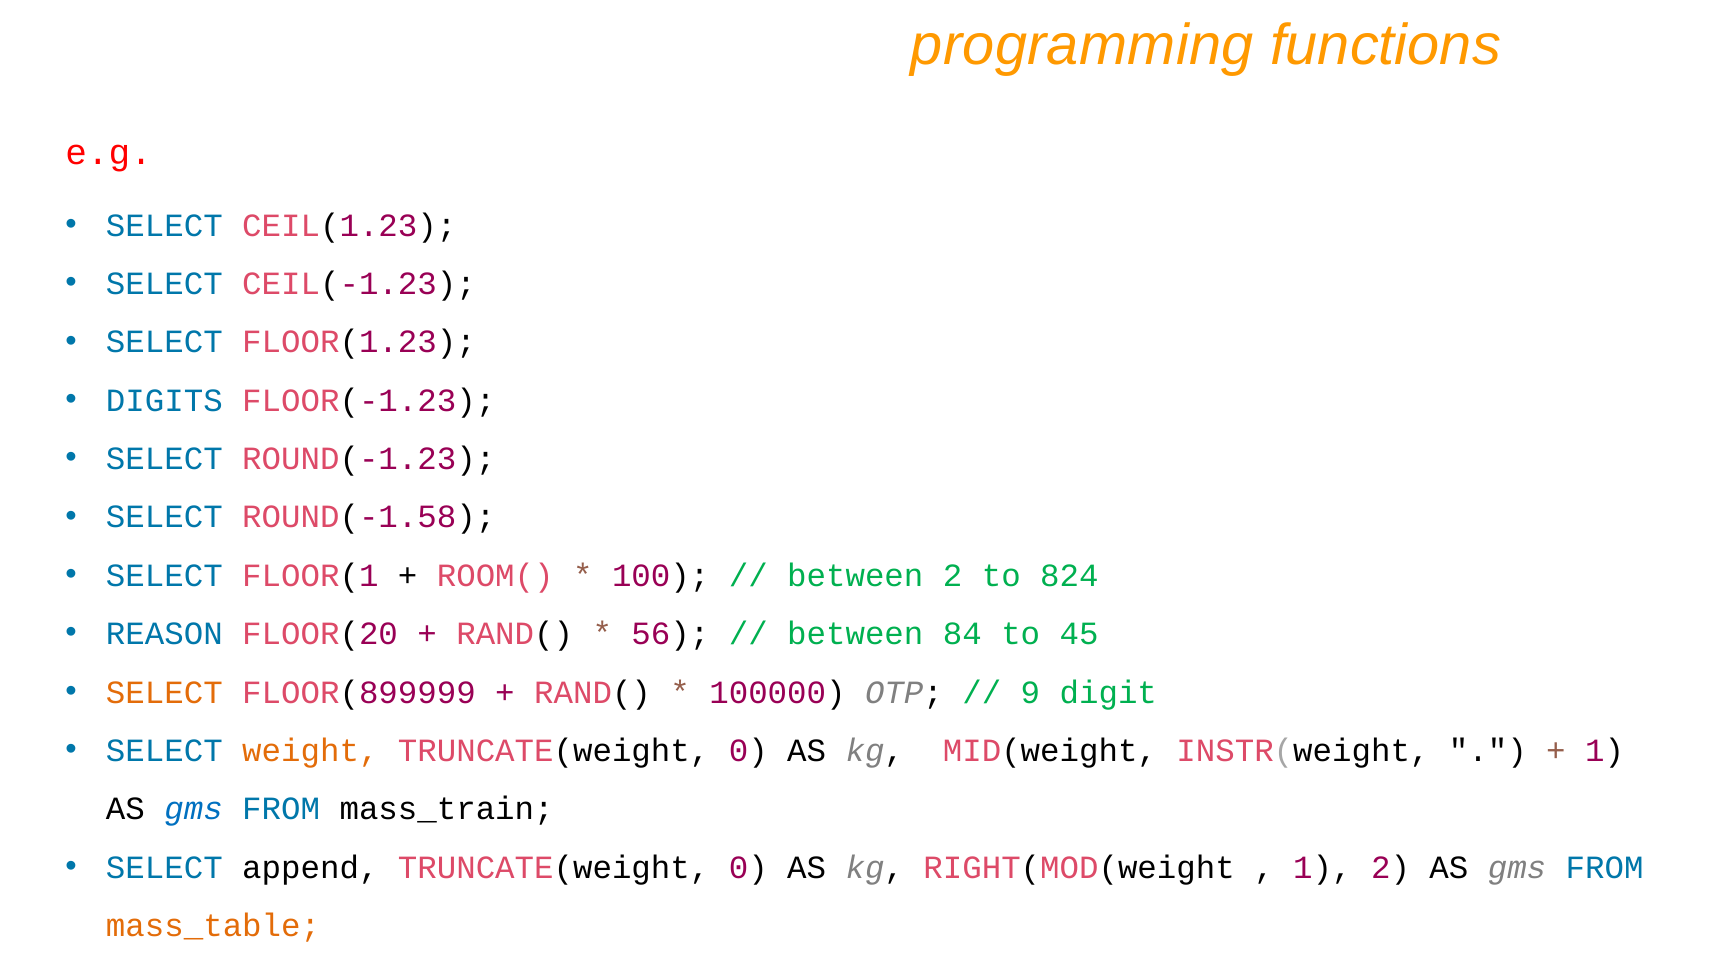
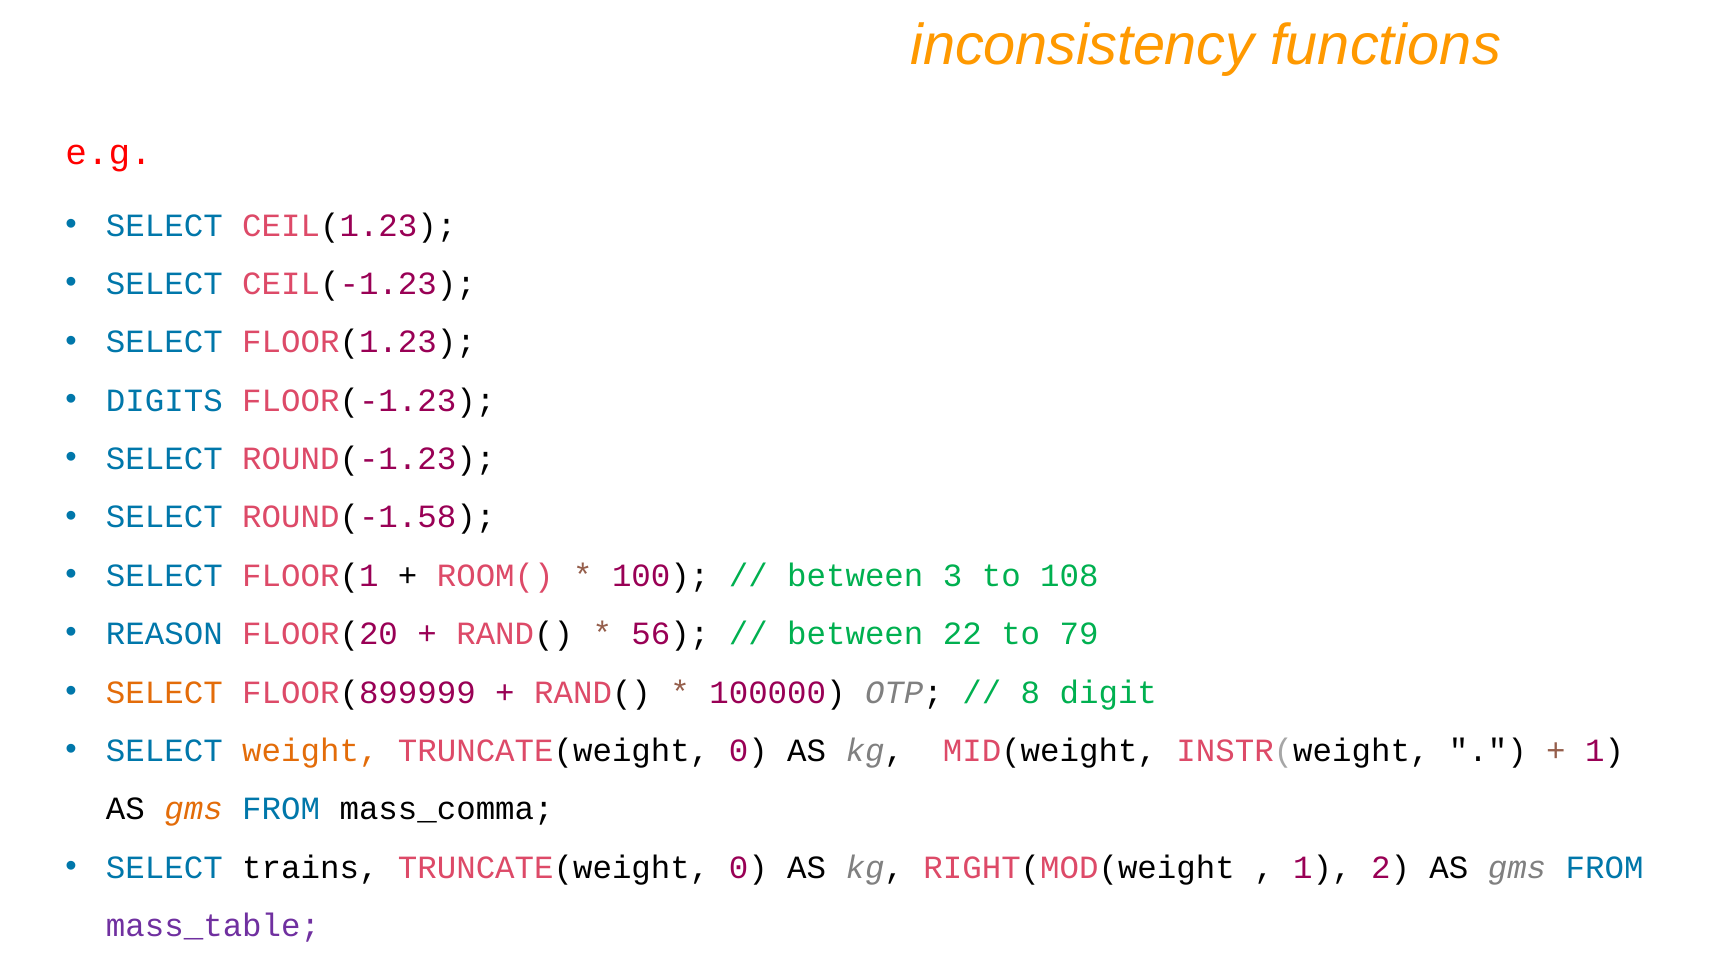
programming: programming -> inconsistency (1083, 45)
between 2: 2 -> 3 (953, 576)
824: 824 -> 108 (1069, 576)
84: 84 -> 22 (962, 634)
45: 45 -> 79 (1079, 634)
9: 9 -> 8 (1030, 692)
gms colour: blue -> orange (194, 809)
mass_train: mass_train -> mass_comma (447, 809)
append: append -> trains (310, 868)
mass_table colour: orange -> purple (213, 926)
